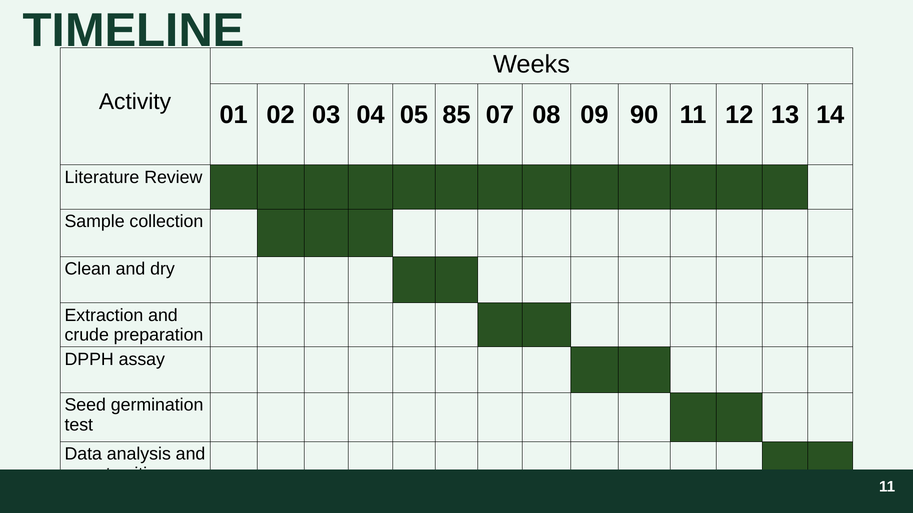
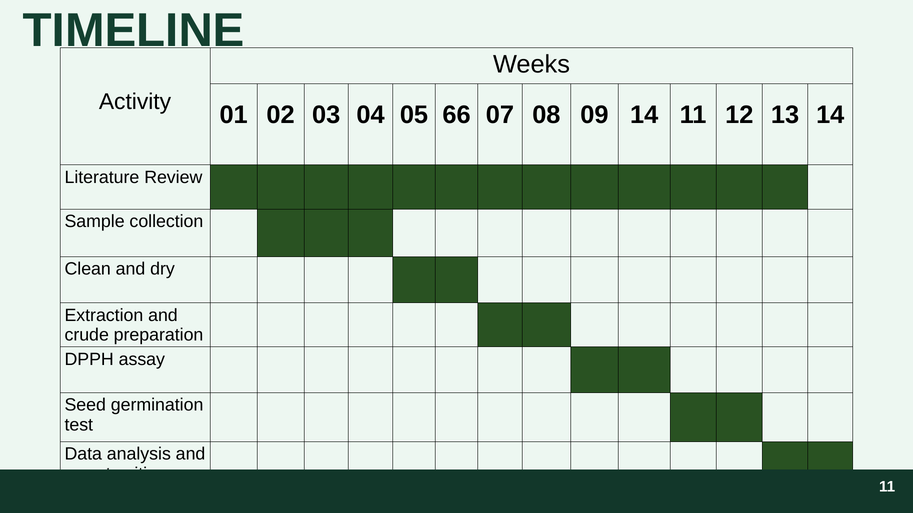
85: 85 -> 66 (457, 115)
09 90: 90 -> 14 (644, 115)
